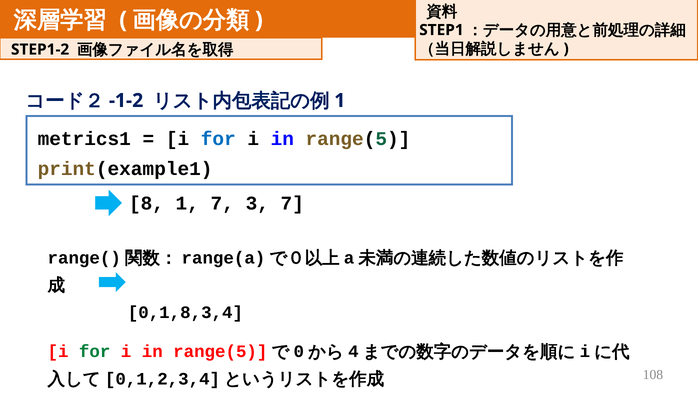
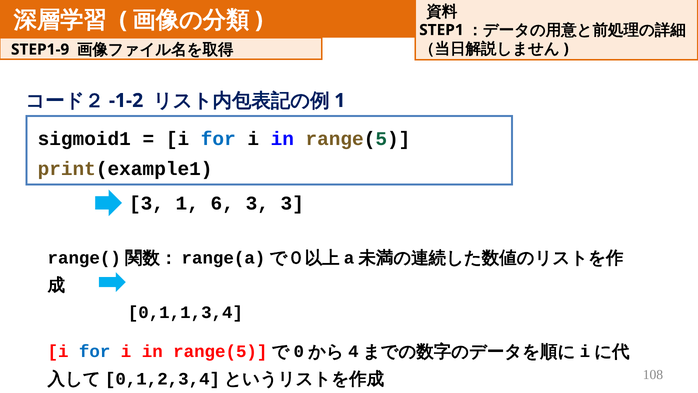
STEP1-2: STEP1-2 -> STEP1-9 (40, 49)
metrics1: metrics1 -> sigmoid1 (84, 139)
8: 8 -> 3 (146, 203)
1 7: 7 -> 6 (222, 203)
3 7: 7 -> 3 (292, 203)
0,1,8,3,4: 0,1,8,3,4 -> 0,1,1,3,4 (185, 312)
for colour: green -> blue (95, 351)
